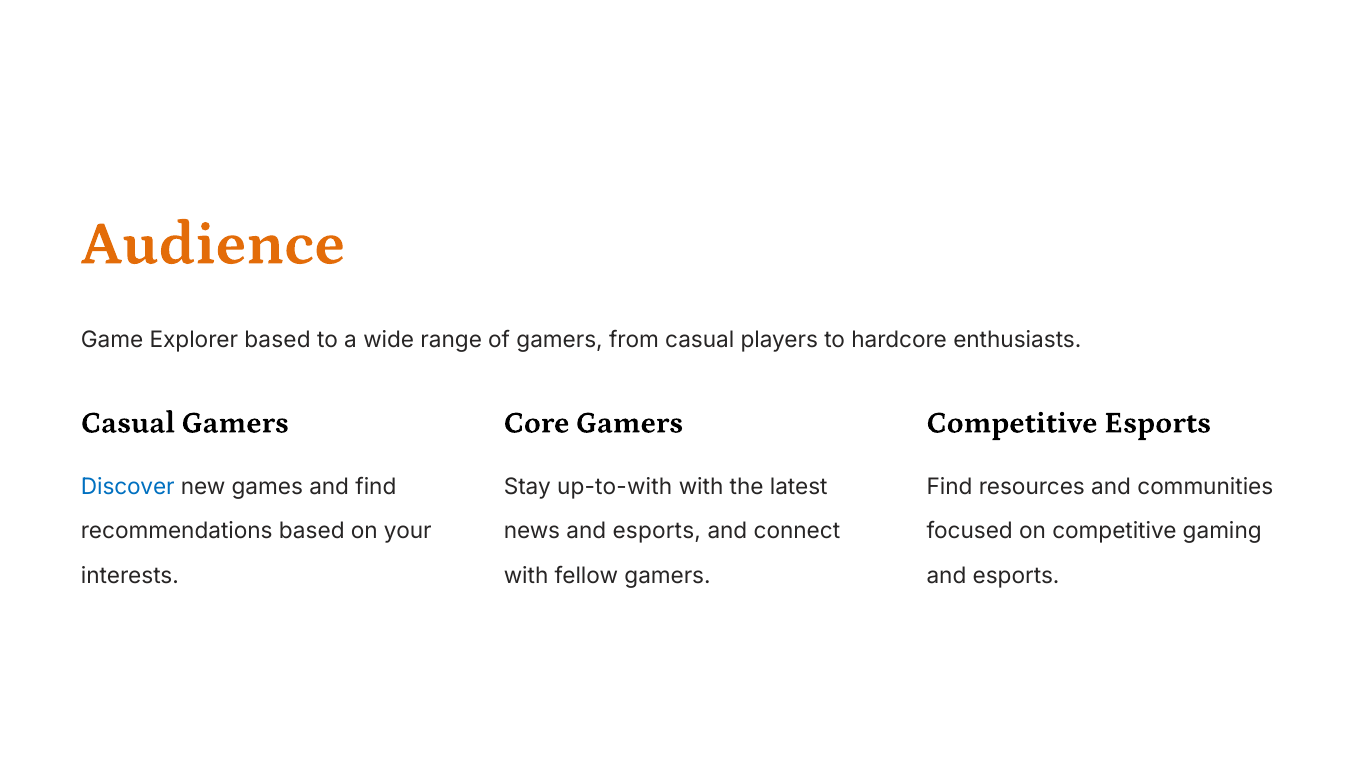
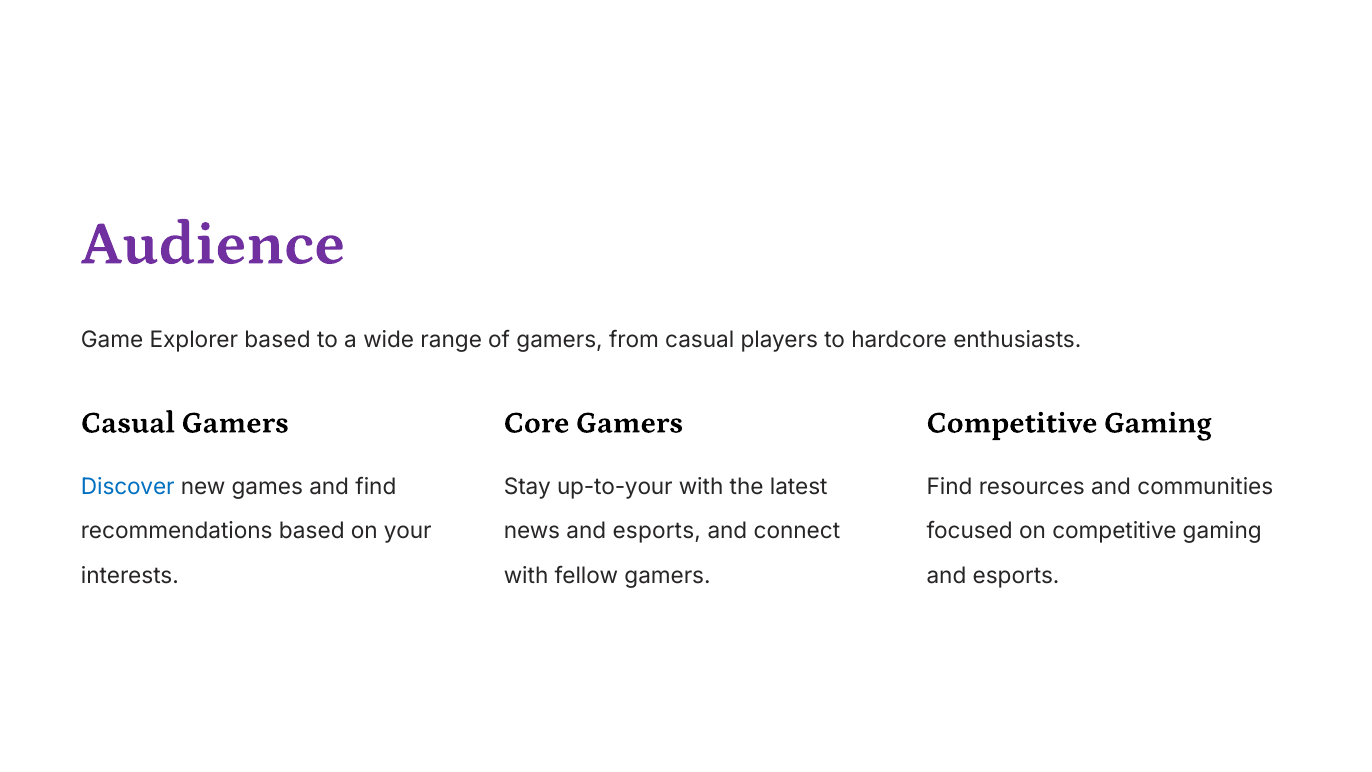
Audience colour: orange -> purple (213, 243)
Esports: Esports -> Gaming (1158, 422)
up-to-with: up-to-with -> up-to-your (615, 487)
